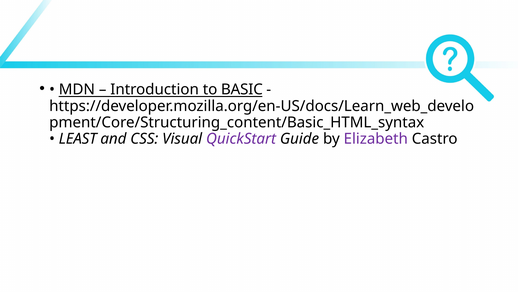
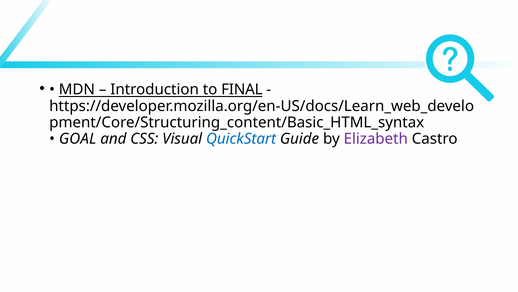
BASIC: BASIC -> FINAL (242, 89)
LEAST: LEAST -> GOAL (78, 139)
QuickStart colour: purple -> blue (241, 139)
